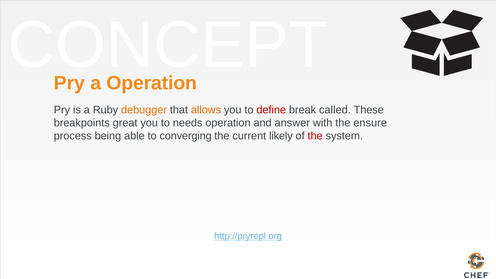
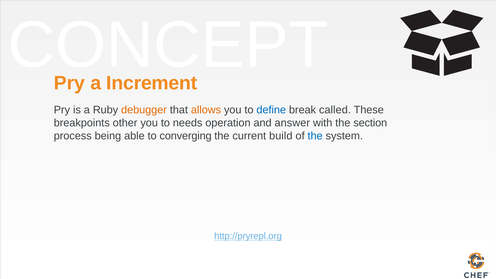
a Operation: Operation -> Increment (152, 83)
define colour: red -> blue (271, 110)
great: great -> other (125, 123)
ensure: ensure -> section (370, 123)
likely: likely -> build (281, 136)
the colour: red -> blue (315, 136)
